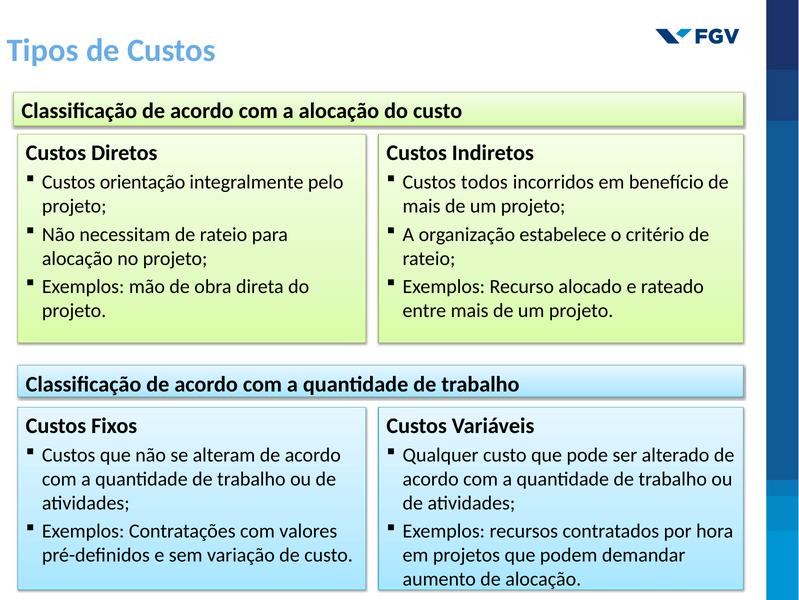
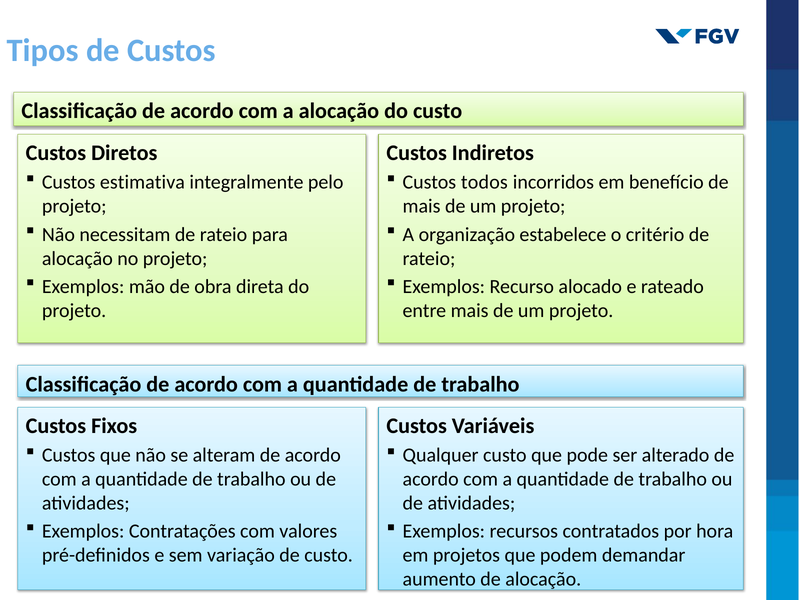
orientação: orientação -> estimativa (142, 182)
